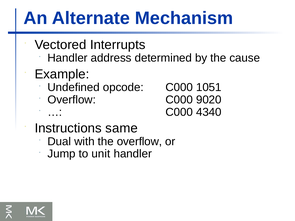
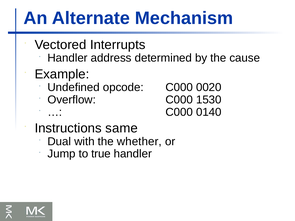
1051: 1051 -> 0020 (209, 87)
9020: 9020 -> 1530 (209, 100)
4340: 4340 -> 0140 (209, 112)
the overflow: overflow -> whether (139, 142)
unit: unit -> true (101, 154)
